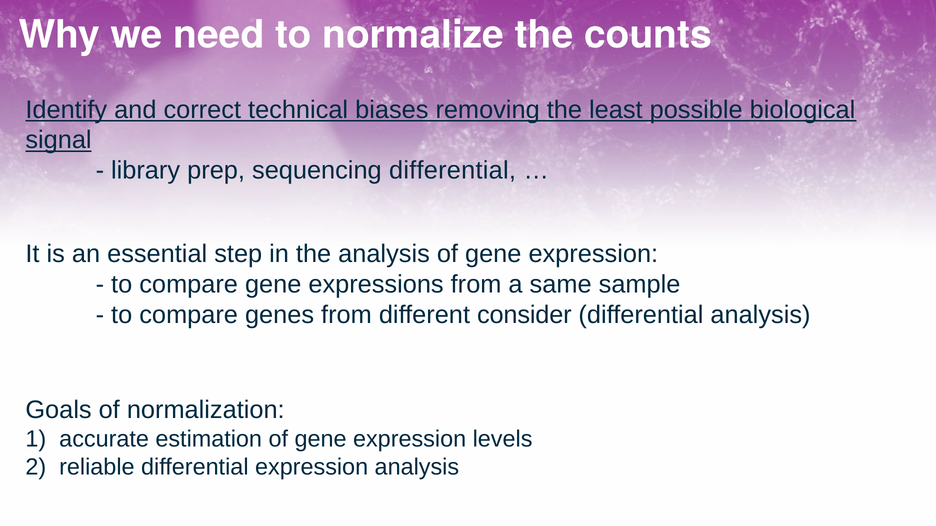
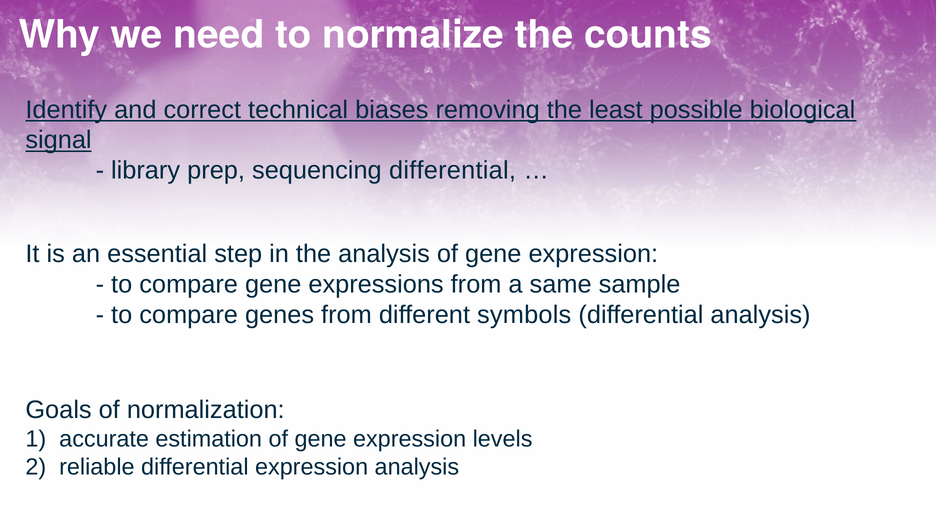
consider: consider -> symbols (524, 315)
